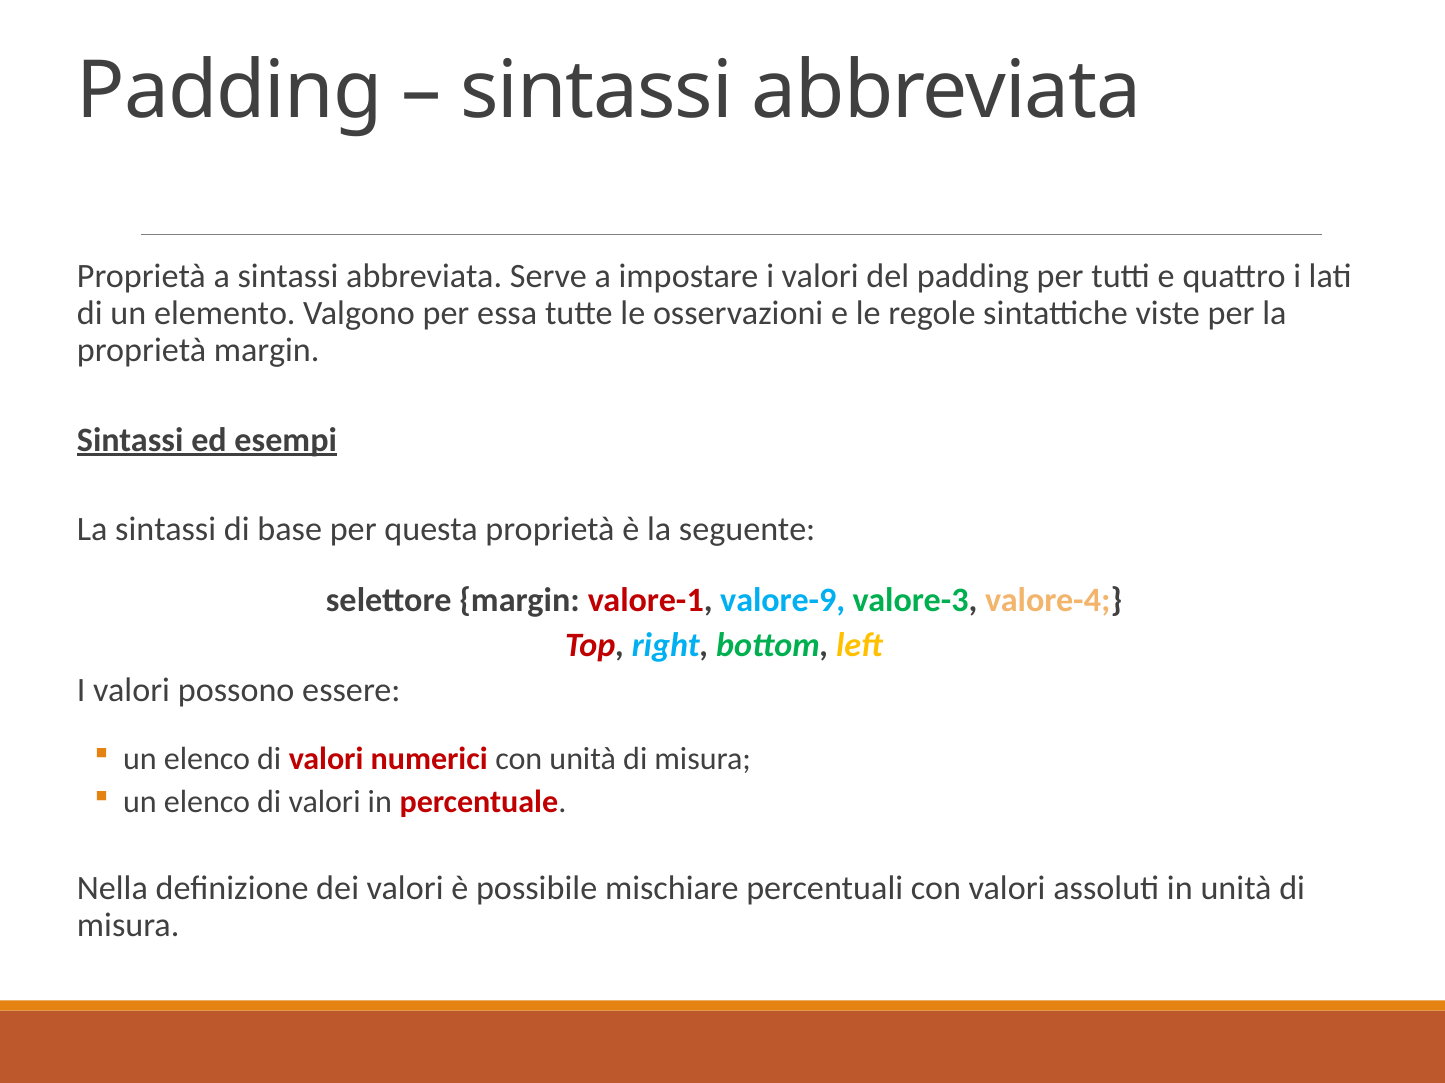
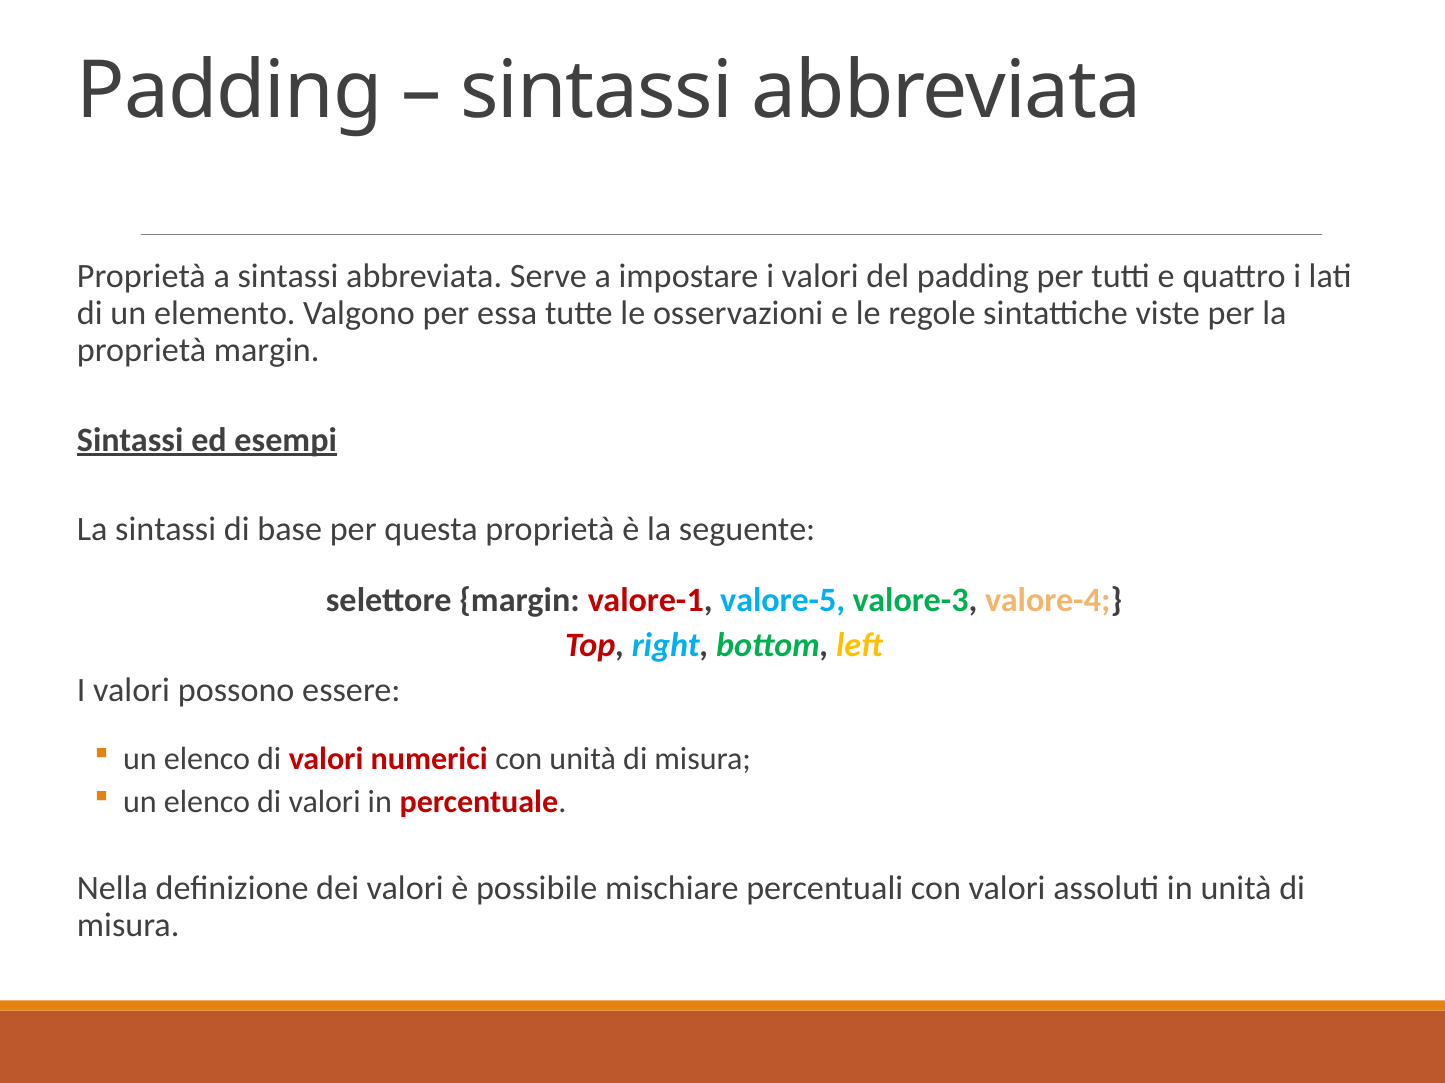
valore-9: valore-9 -> valore-5 (783, 600)
